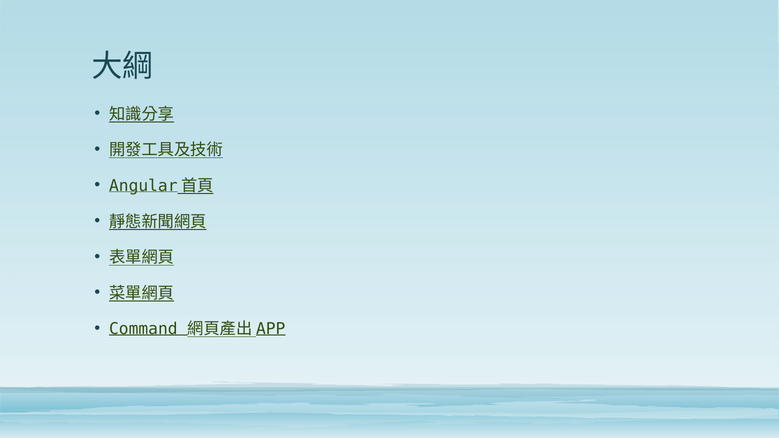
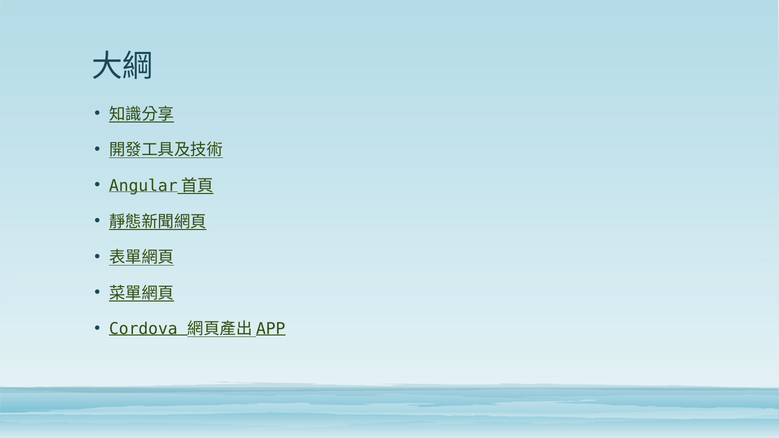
Command: Command -> Cordova (143, 329)
